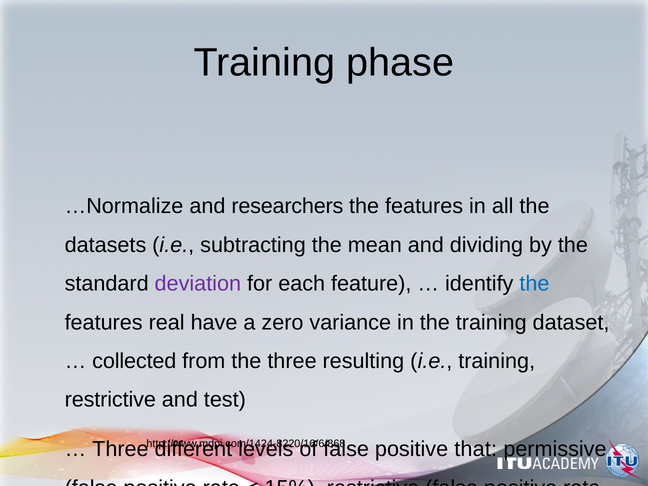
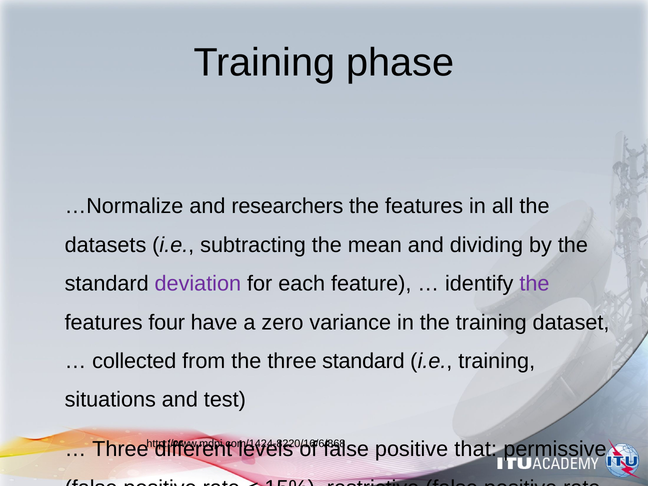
the colour: blue -> purple (534, 284)
real: real -> four (167, 322)
three resulting: resulting -> standard (363, 361)
restrictive: restrictive -> situations (110, 400)
